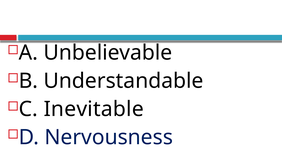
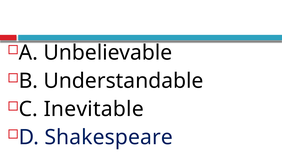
Nervousness: Nervousness -> Shakespeare (109, 137)
